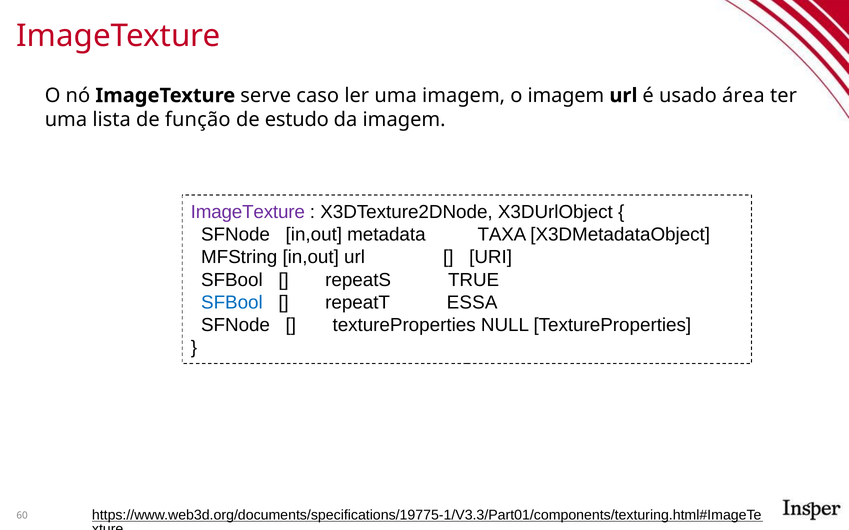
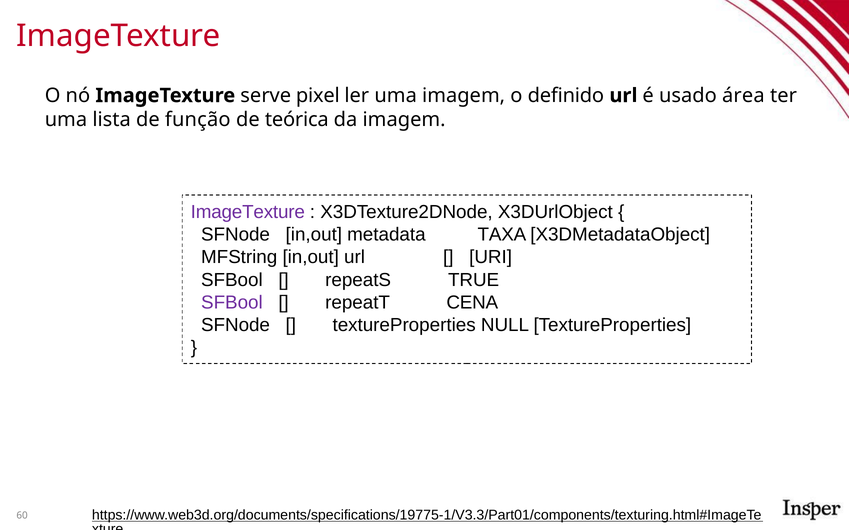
caso: caso -> pixel (318, 96)
o imagem: imagem -> definido (566, 96)
estudo: estudo -> teórica (297, 120)
SFBool colour: blue -> purple (232, 303)
ESSA: ESSA -> CENA (472, 303)
